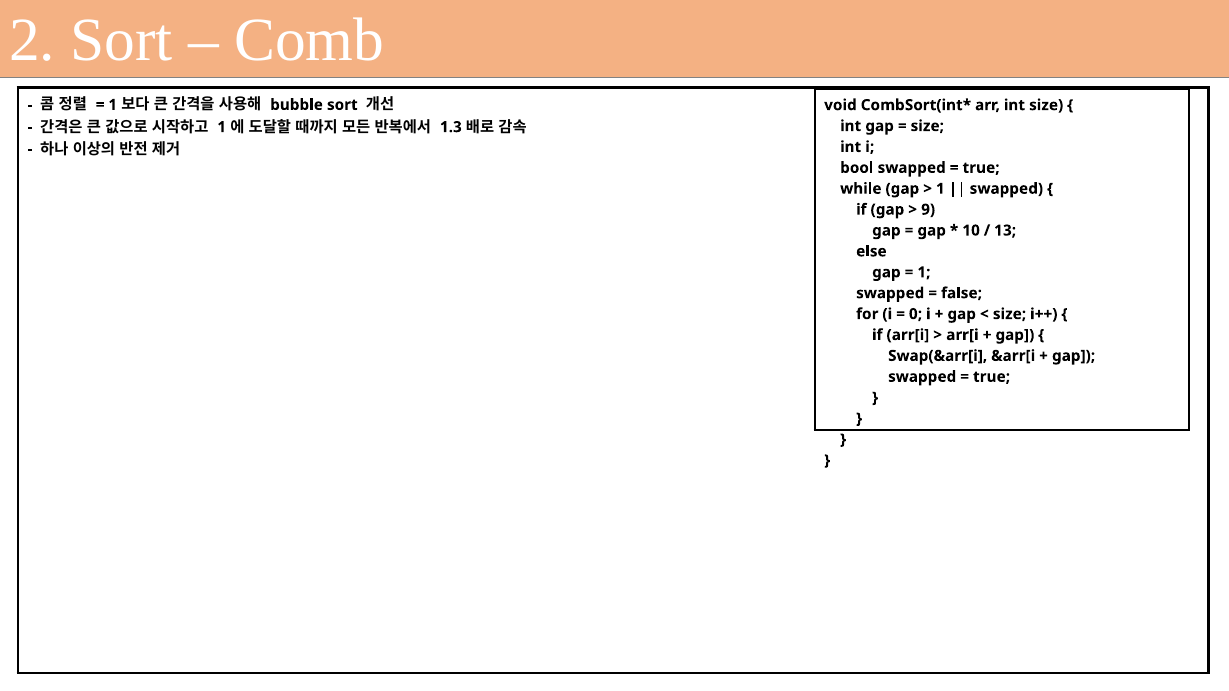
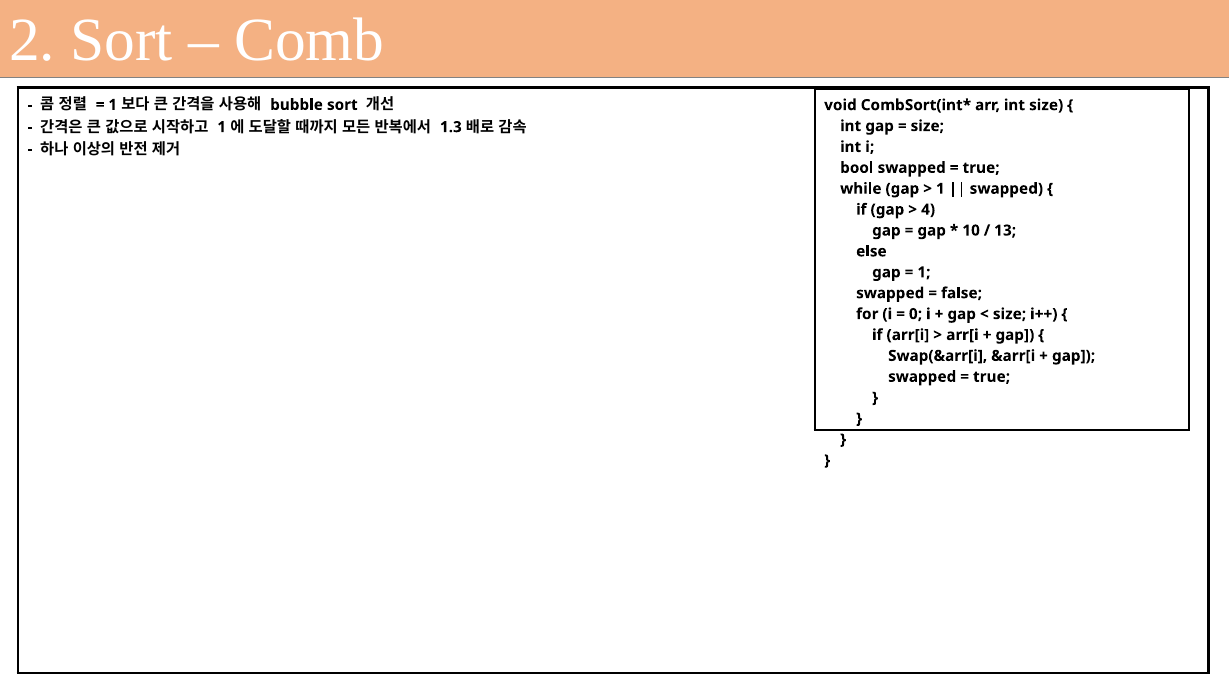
9: 9 -> 4 (928, 210)
